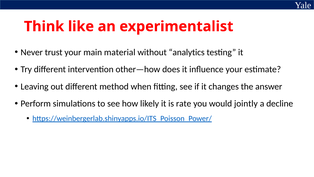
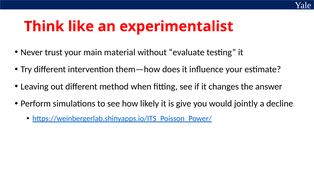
analytics: analytics -> evaluate (187, 52)
other—how: other—how -> them—how (138, 69)
rate: rate -> give (184, 103)
